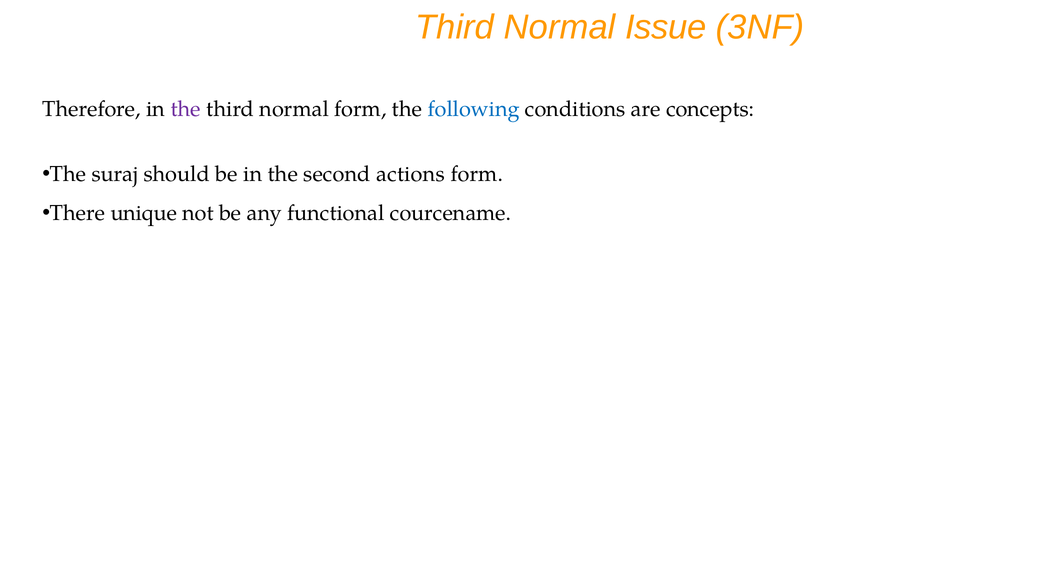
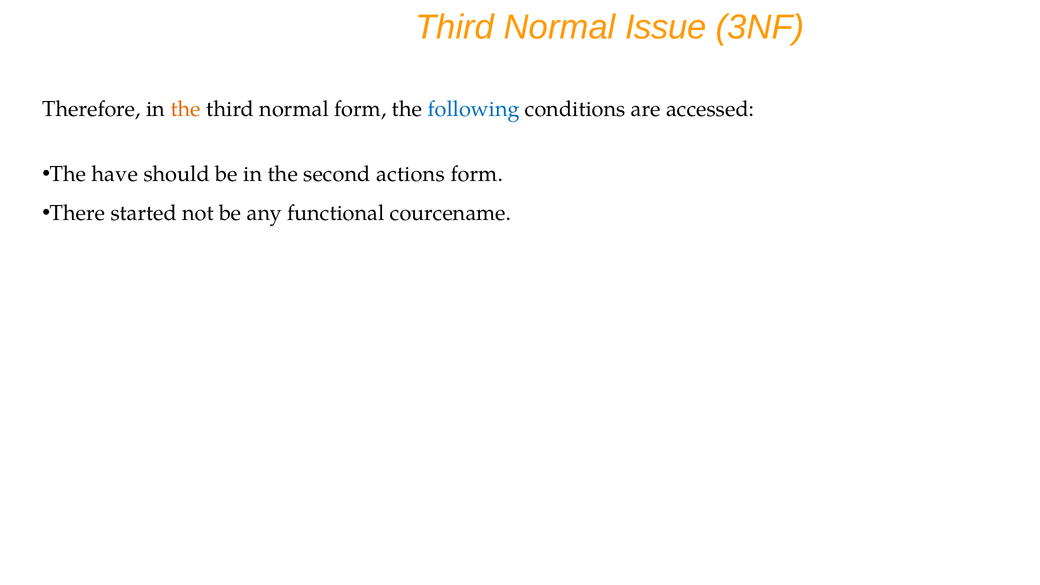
the colour: purple -> orange (186, 109)
concepts: concepts -> accessed (710, 109)
suraj: suraj -> have (115, 174)
unique: unique -> started (144, 213)
